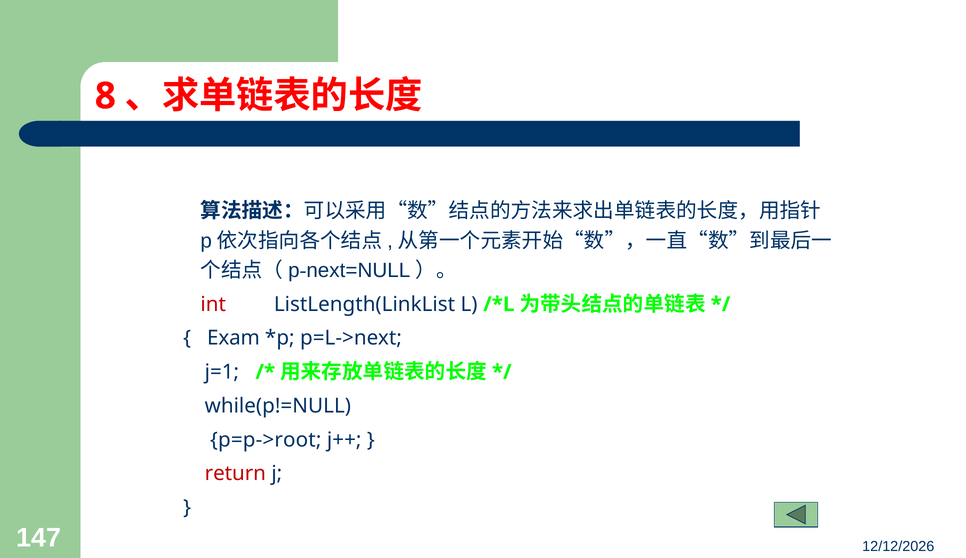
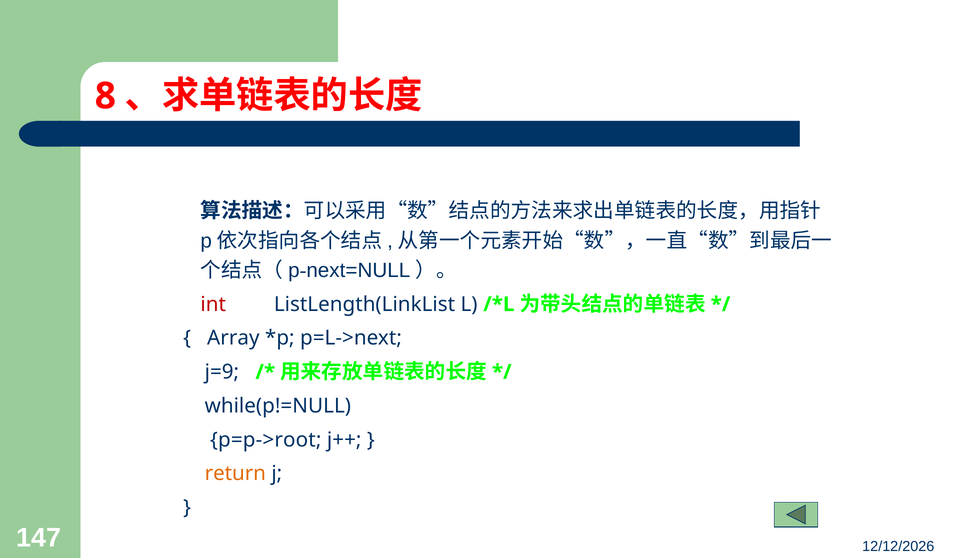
Exam: Exam -> Array (233, 338)
j=1: j=1 -> j=9 (222, 372)
return colour: red -> orange (235, 474)
